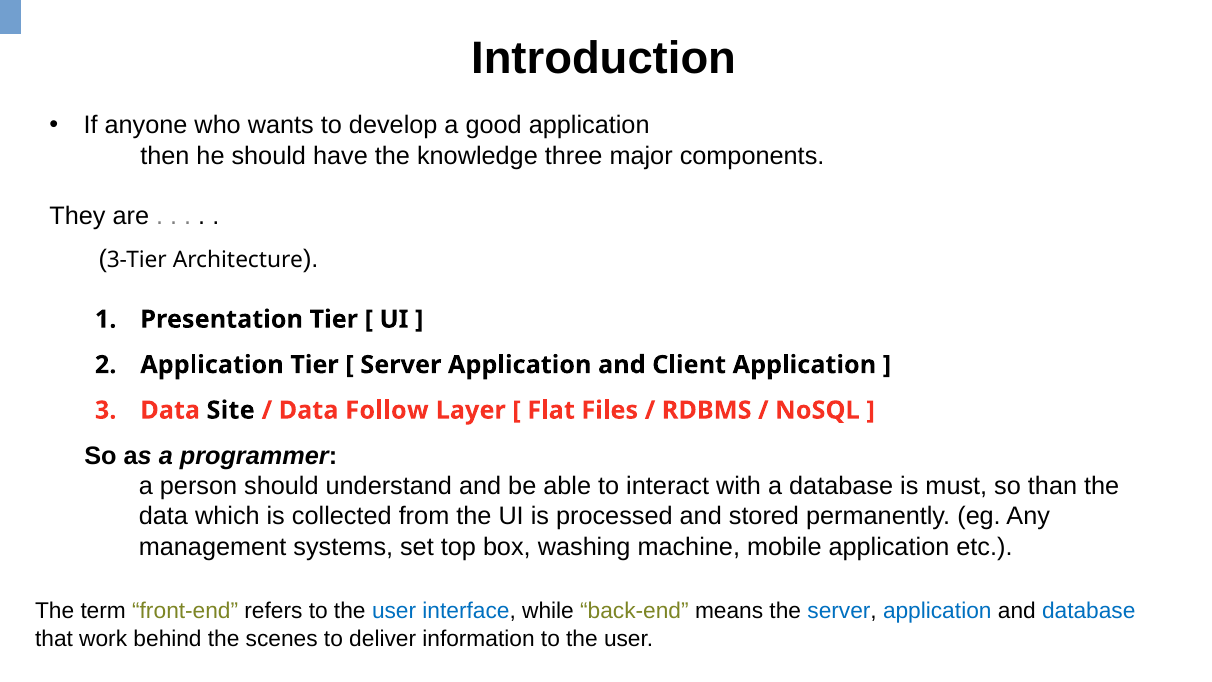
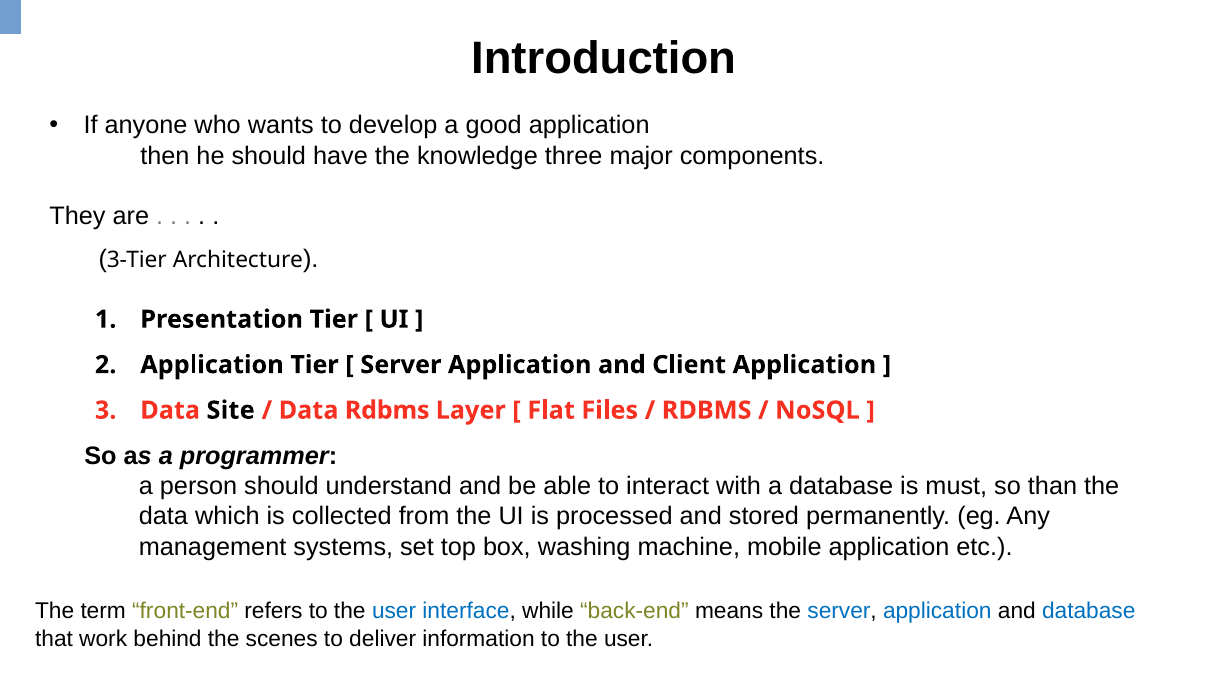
Data Follow: Follow -> Rdbms (387, 410)
